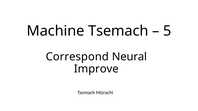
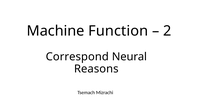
Machine Tsemach: Tsemach -> Function (118, 31)
5: 5 -> 2 (167, 31)
Improve: Improve -> Reasons (96, 69)
